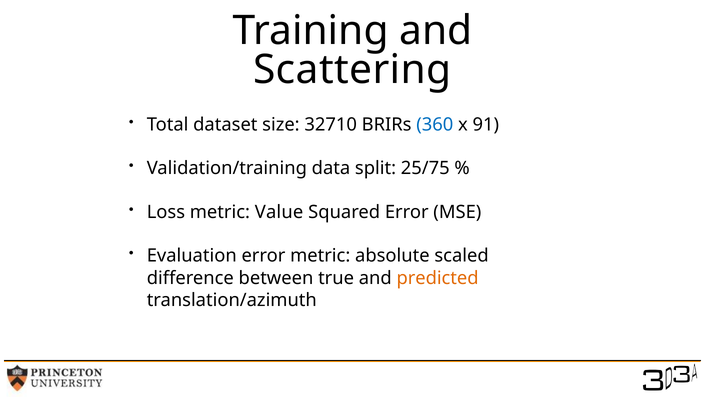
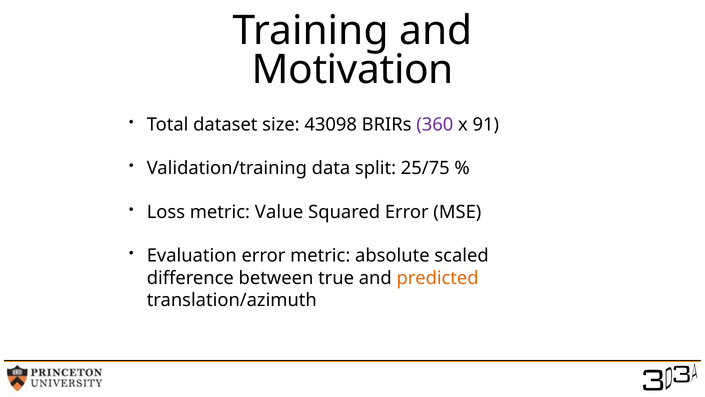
Scattering: Scattering -> Motivation (353, 70)
32710: 32710 -> 43098 (331, 125)
360 colour: blue -> purple (435, 125)
